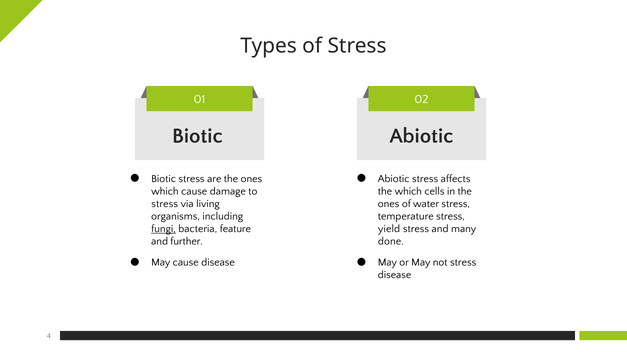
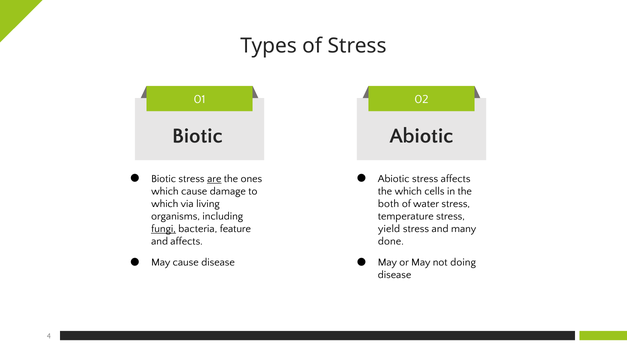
are underline: none -> present (214, 179)
stress: stress -> which (165, 204)
ones: ones -> both (389, 204)
and further: further -> affects (187, 242)
not stress: stress -> doing (463, 263)
